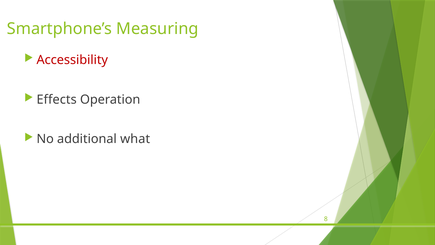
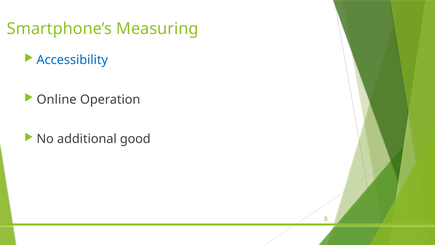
Accessibility colour: red -> blue (72, 60)
Effects: Effects -> Online (57, 99)
what: what -> good (135, 139)
